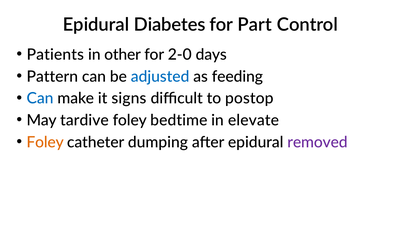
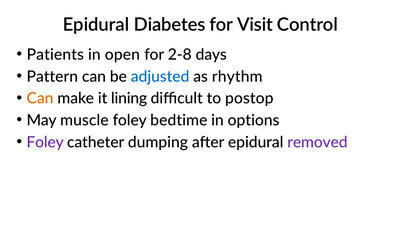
Part: Part -> Visit (255, 25)
other: other -> open (122, 55)
2-0: 2-0 -> 2-8 (180, 55)
feeding: feeding -> rhythm (237, 77)
Can colour: blue -> orange (40, 99)
signs: signs -> lining (129, 99)
tardive: tardive -> muscle (84, 120)
elevate: elevate -> options (254, 120)
Foley colour: orange -> purple (45, 142)
